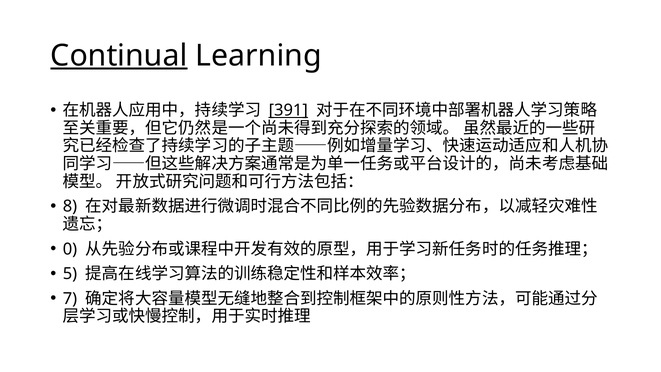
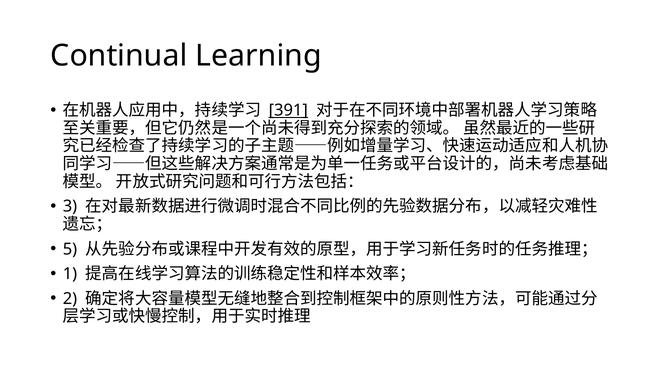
Continual underline: present -> none (119, 56)
8: 8 -> 3 (70, 206)
0: 0 -> 5 (70, 249)
5: 5 -> 1 (70, 274)
7: 7 -> 2 (70, 298)
